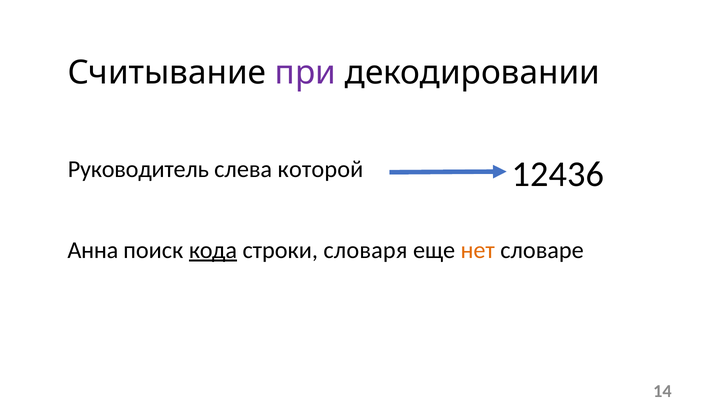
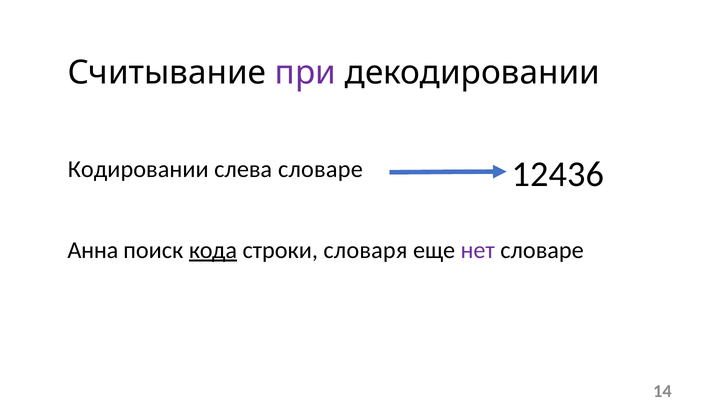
Руководитель: Руководитель -> Кодировании (138, 169)
слева которой: которой -> словаре (320, 169)
нет colour: orange -> purple (478, 250)
